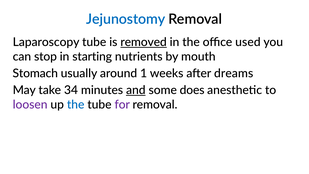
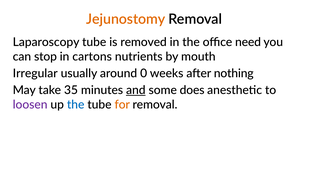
Jejunostomy colour: blue -> orange (126, 19)
removed underline: present -> none (144, 42)
used: used -> need (248, 42)
starting: starting -> cartons (92, 56)
Stomach: Stomach -> Irregular (35, 73)
1: 1 -> 0 (144, 73)
dreams: dreams -> nothing (234, 73)
34: 34 -> 35 (71, 90)
for colour: purple -> orange (122, 105)
